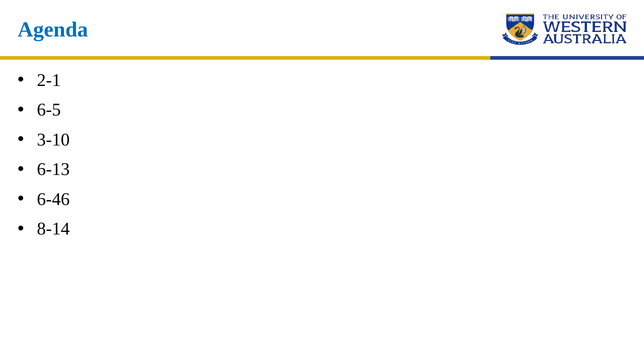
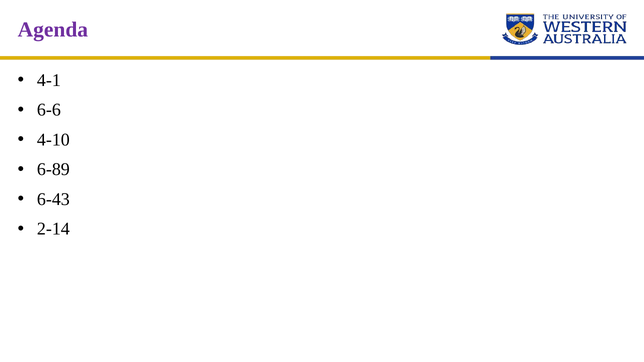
Agenda colour: blue -> purple (53, 30)
2-1: 2-1 -> 4-1 (49, 80)
6-5: 6-5 -> 6-6 (49, 110)
3-10: 3-10 -> 4-10 (53, 140)
6-13: 6-13 -> 6-89 (53, 170)
6-46: 6-46 -> 6-43 (53, 199)
8-14: 8-14 -> 2-14 (53, 229)
